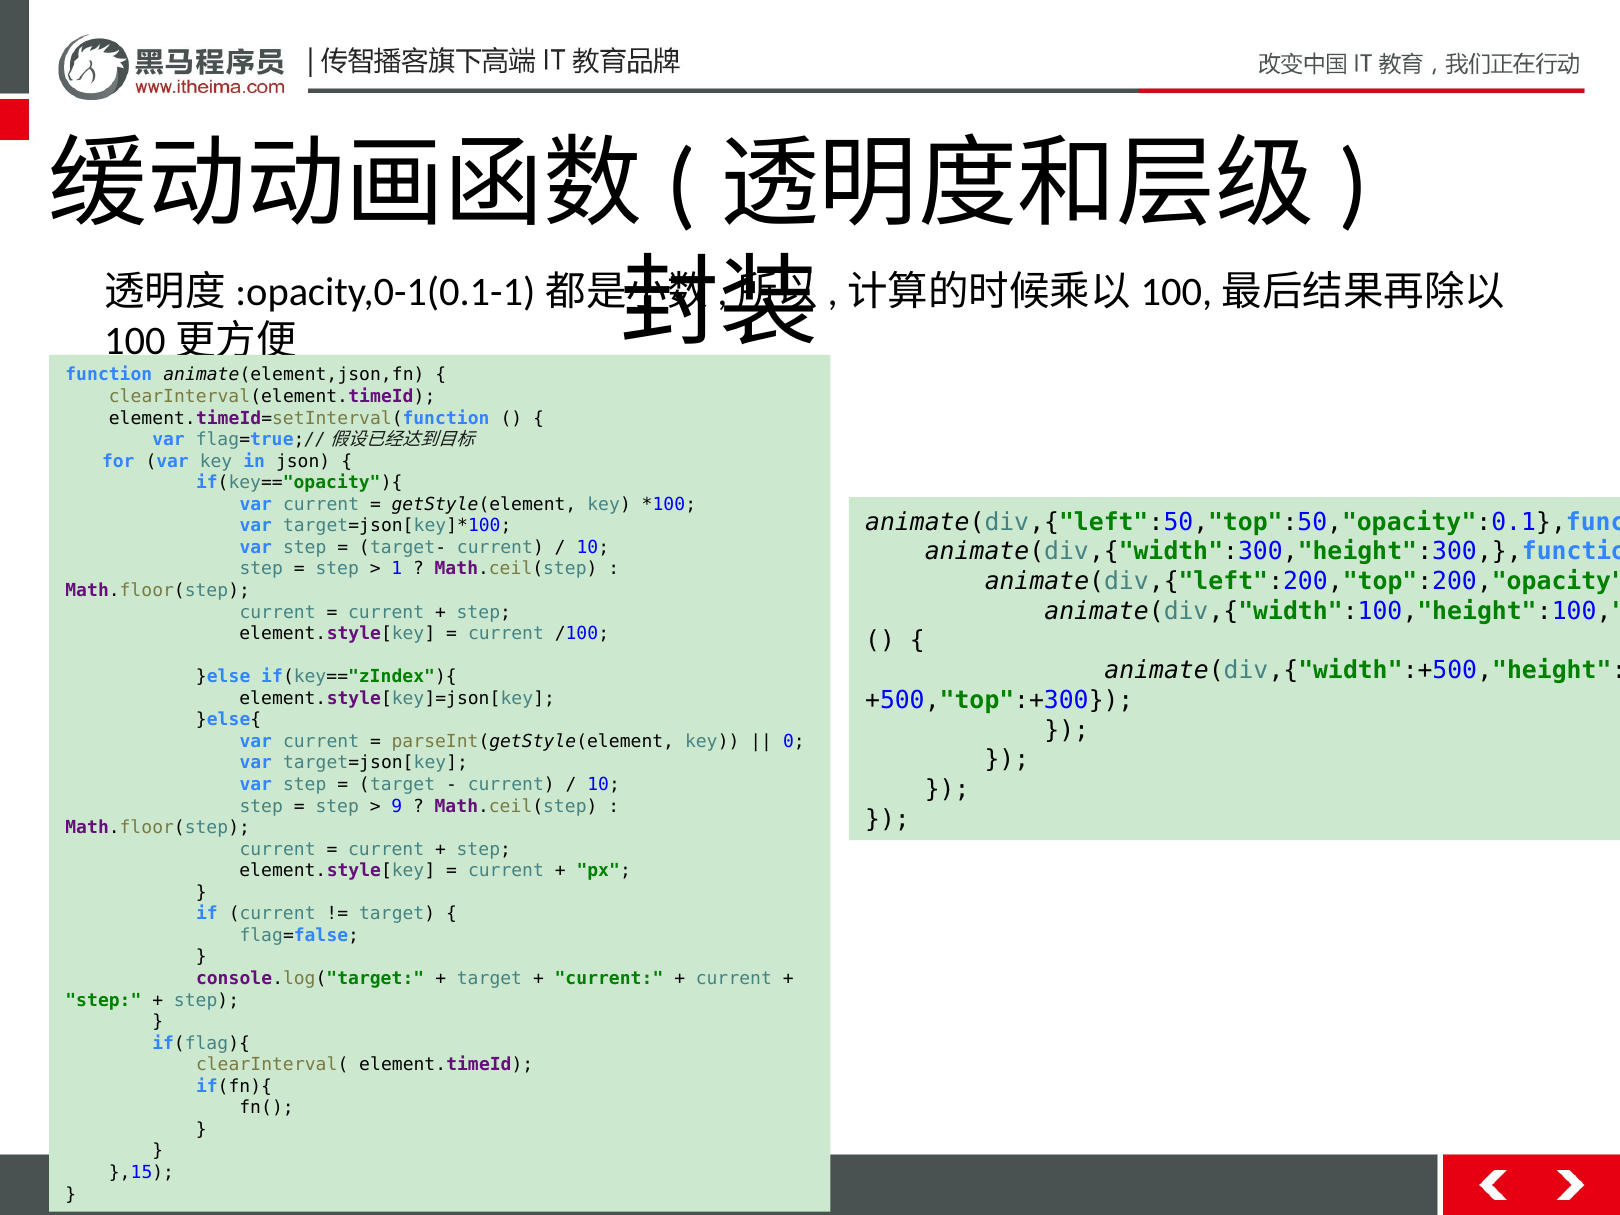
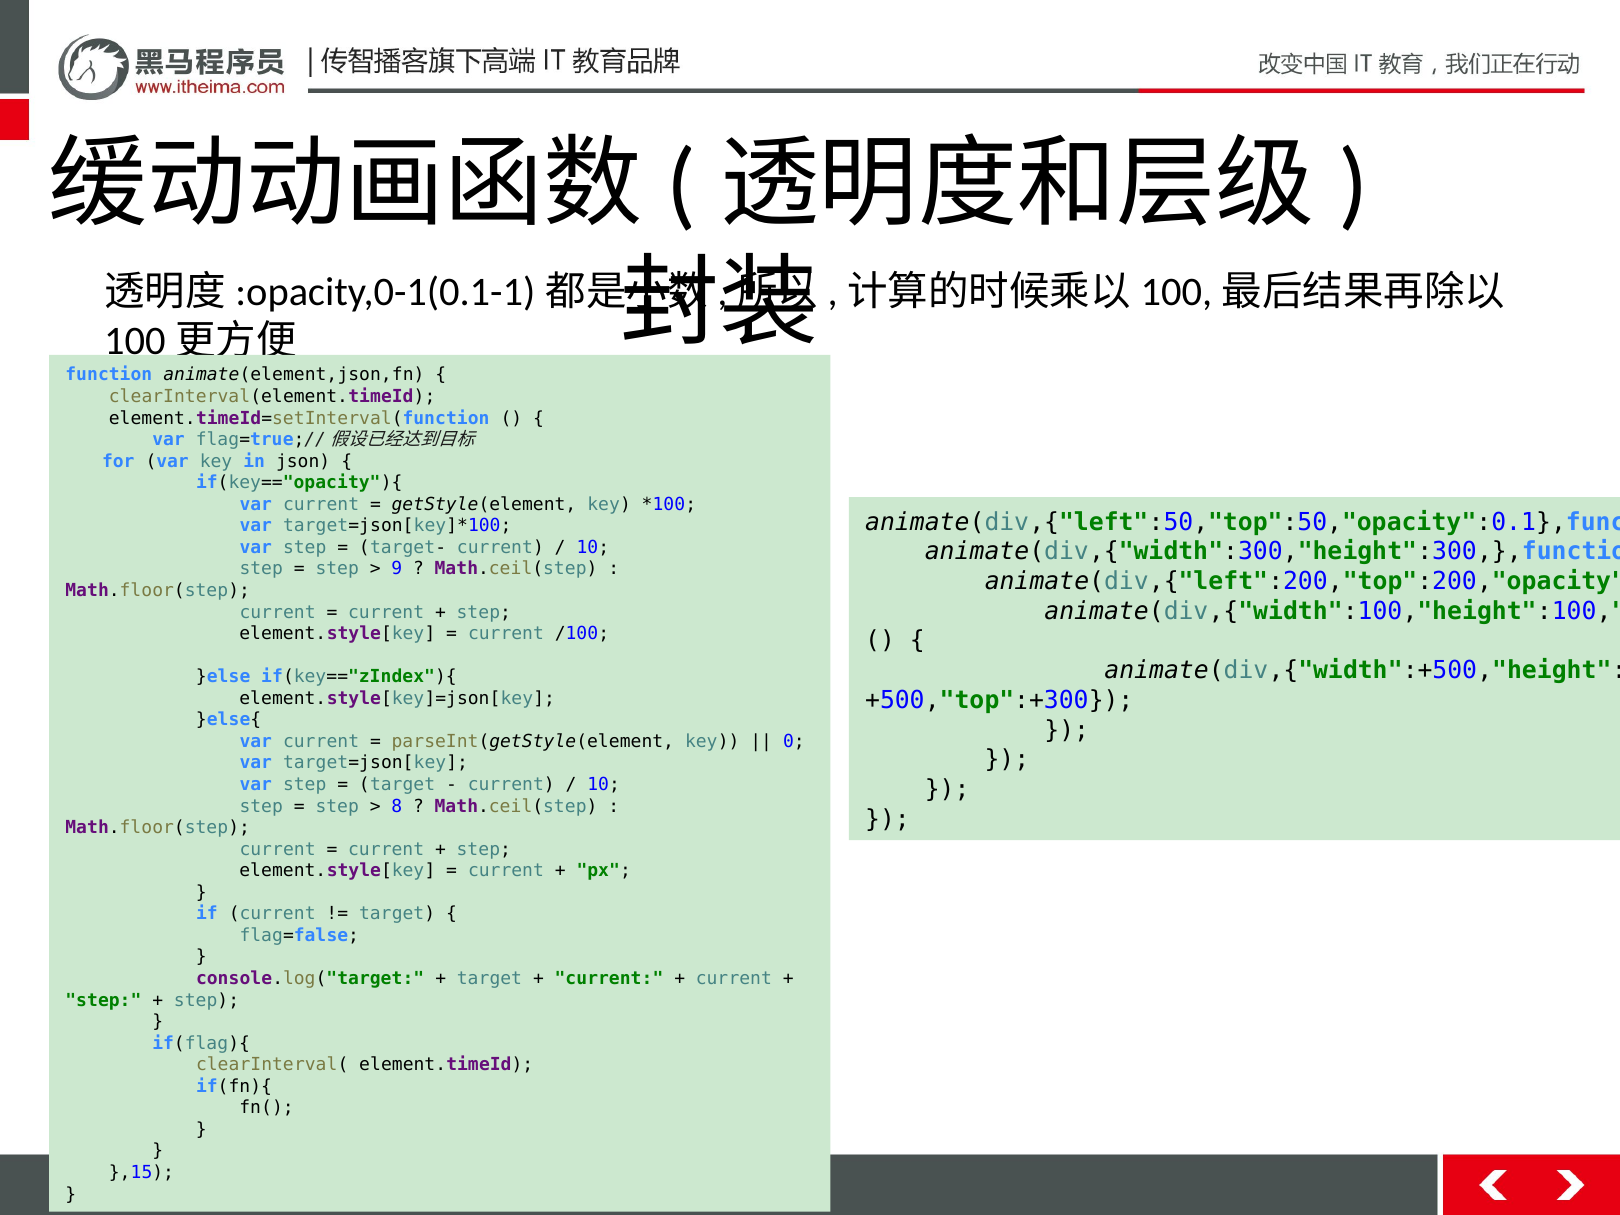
1: 1 -> 9 (397, 569)
9: 9 -> 8 (397, 806)
